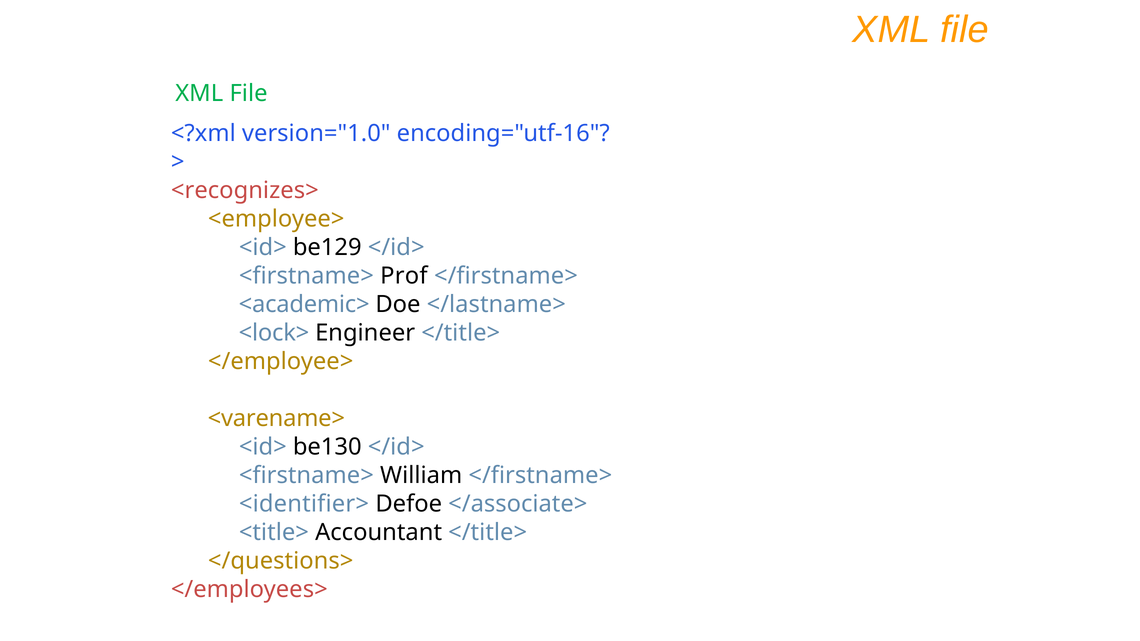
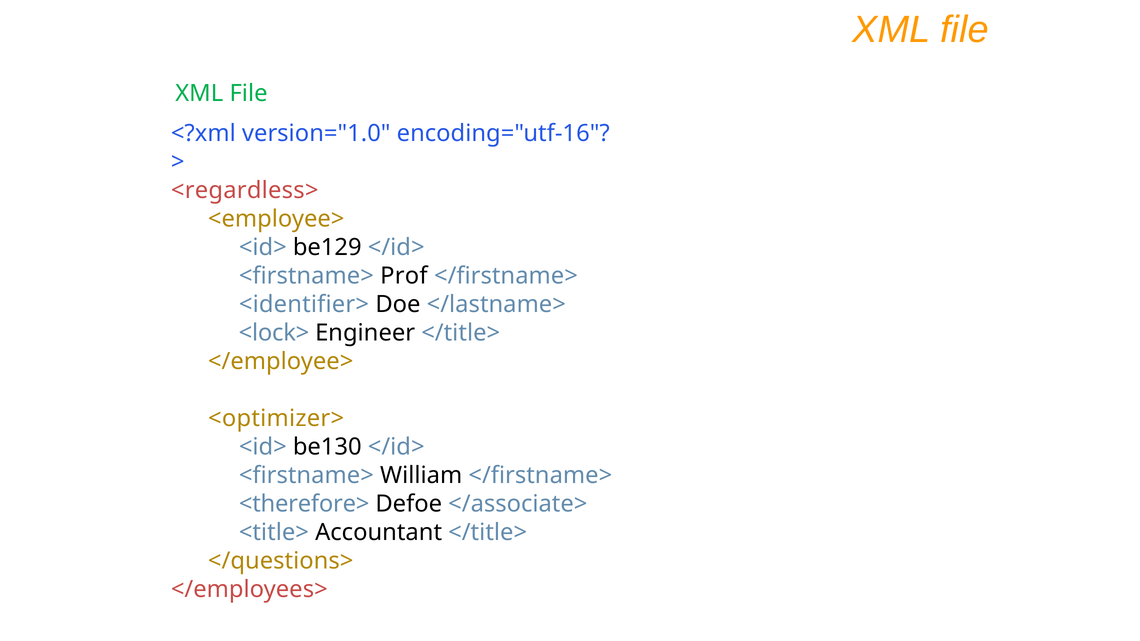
<recognizes>: <recognizes> -> <regardless> (245, 191)
<academic>: <academic> -> <identifier> (304, 305)
<varename>: <varename> -> <optimizer> (276, 419)
<identifier>: <identifier> -> <therefore> (304, 504)
